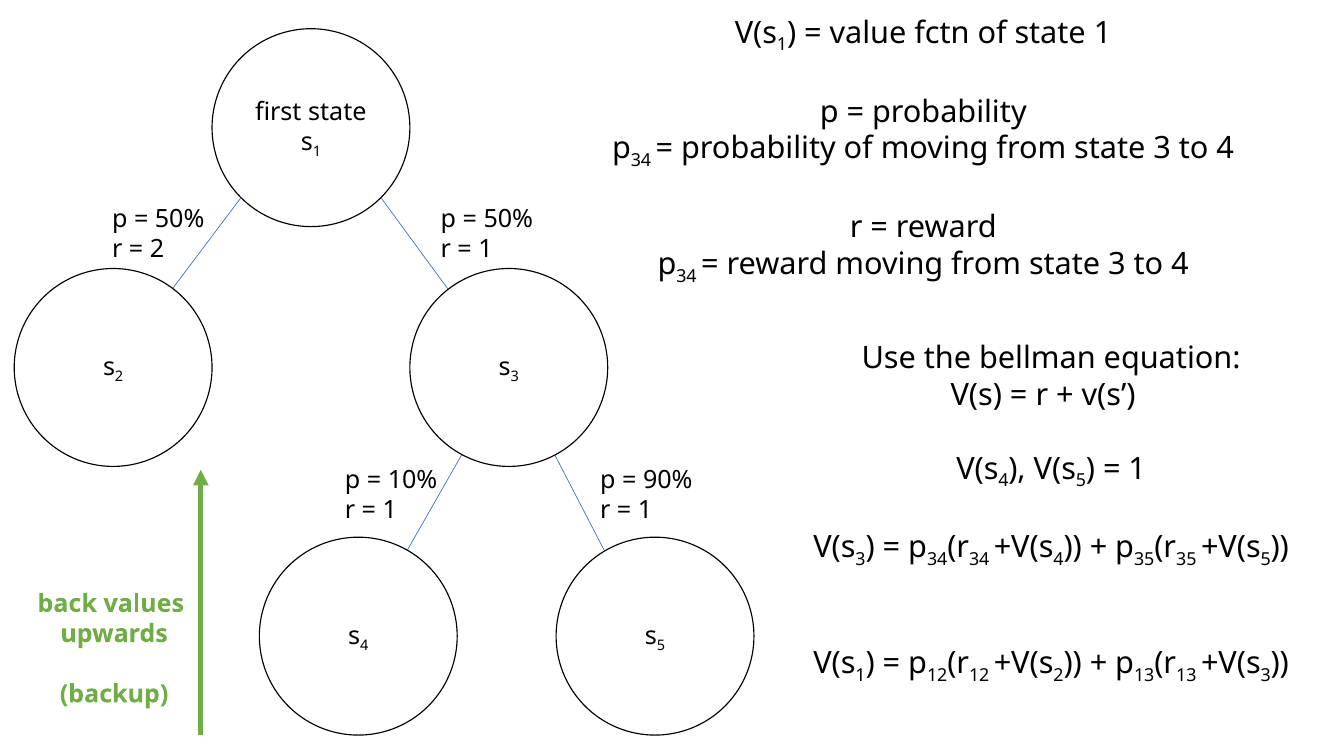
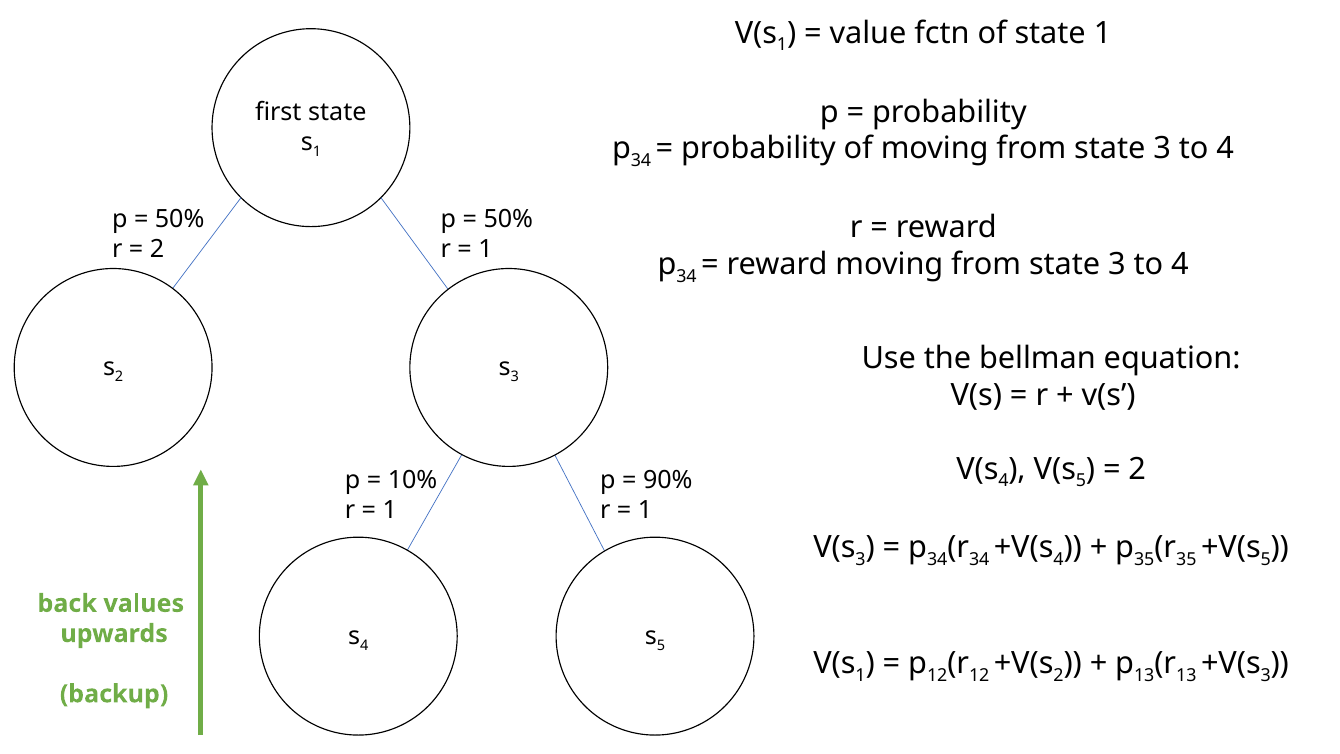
1: 1 -> 2 (1137, 469)
